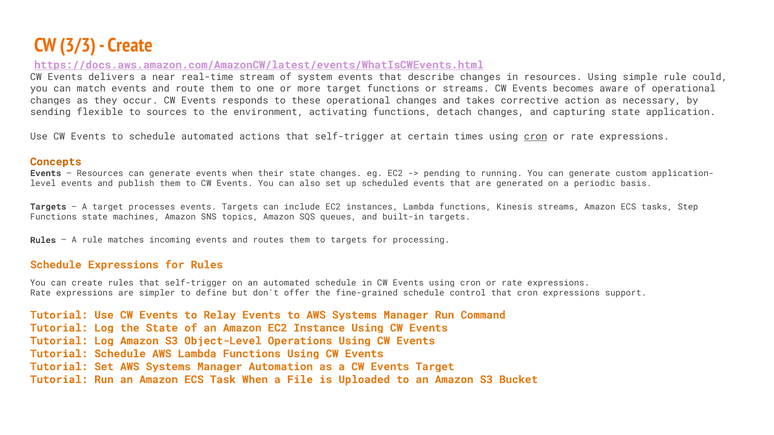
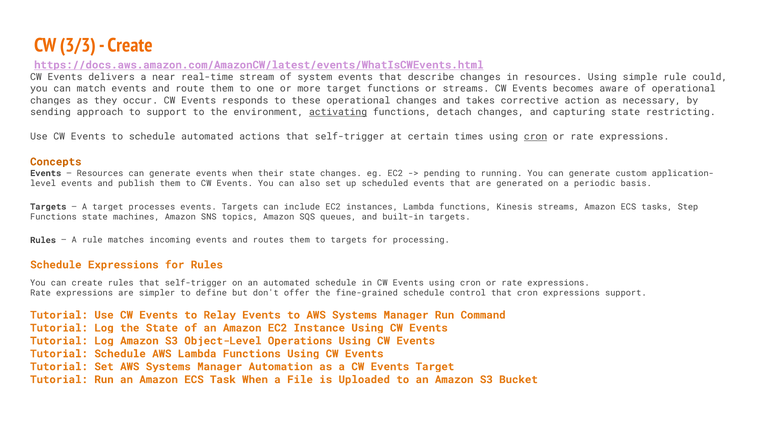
flexible: flexible -> approach (100, 112)
to sources: sources -> support (167, 112)
activating underline: none -> present (338, 112)
application: application -> restricting (681, 112)
